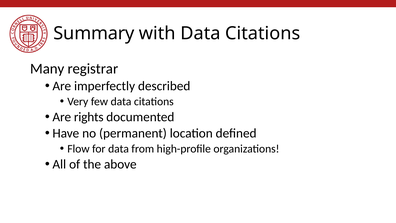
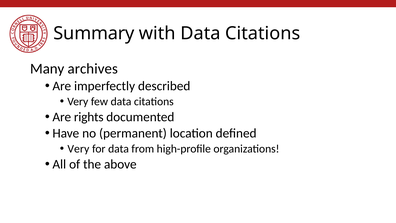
registrar: registrar -> archives (93, 69)
Flow: Flow -> Very (78, 149)
